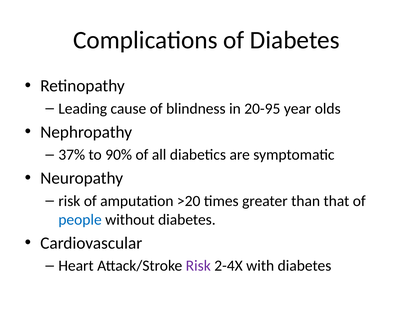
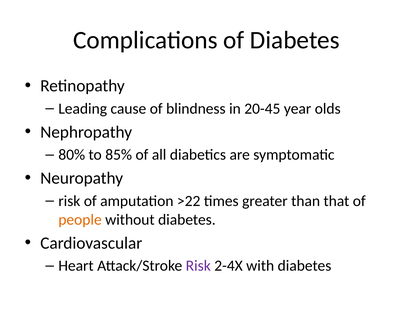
20-95: 20-95 -> 20-45 (262, 109)
37%: 37% -> 80% (72, 155)
90%: 90% -> 85% (119, 155)
>20: >20 -> >22 (189, 201)
people colour: blue -> orange (80, 219)
